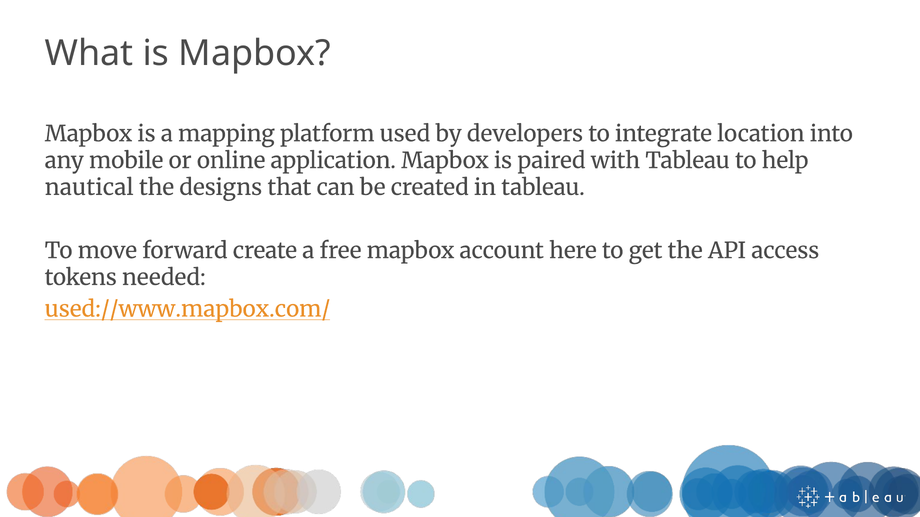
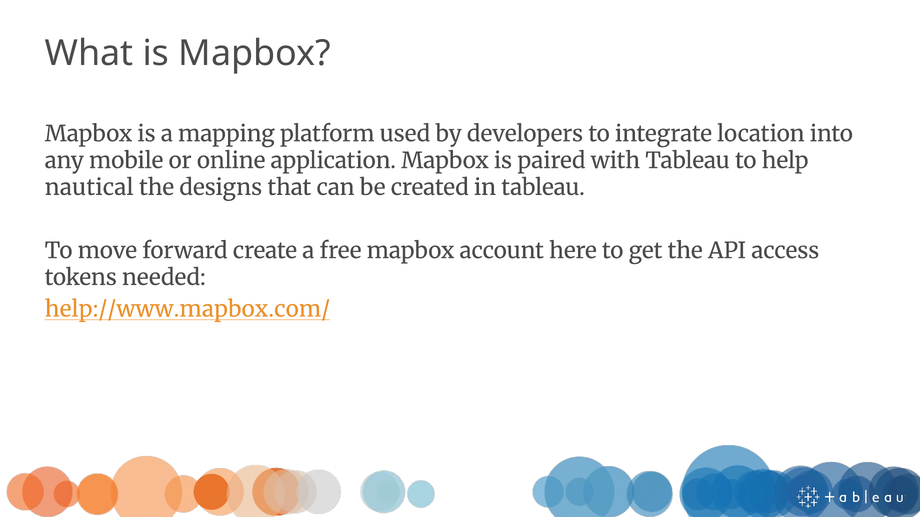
used://www.mapbox.com/: used://www.mapbox.com/ -> help://www.mapbox.com/ (187, 310)
